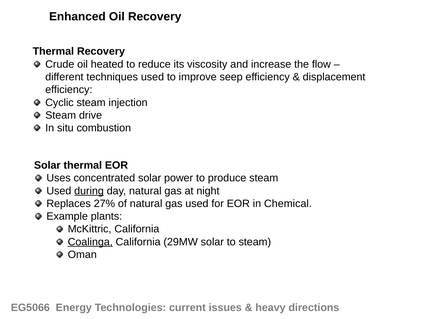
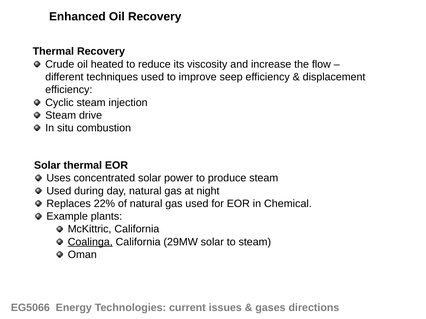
during underline: present -> none (89, 191)
27%: 27% -> 22% (104, 204)
heavy: heavy -> gases (270, 308)
